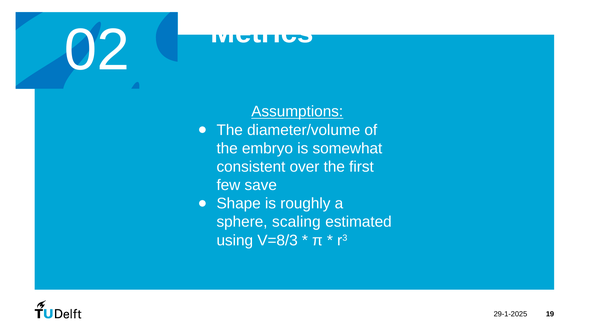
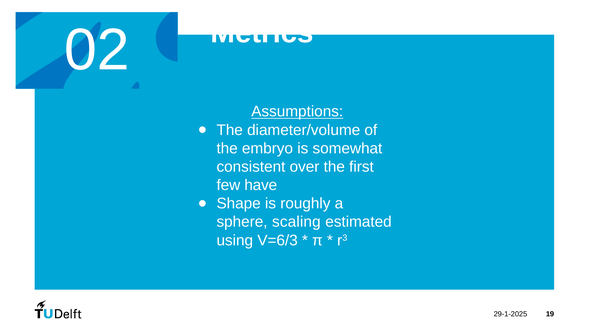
save: save -> have (261, 185)
V=8/3: V=8/3 -> V=6/3 (278, 241)
